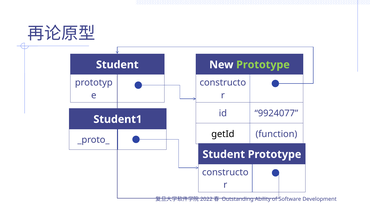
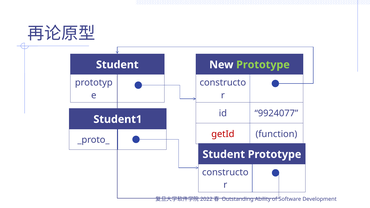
getId colour: black -> red (223, 134)
